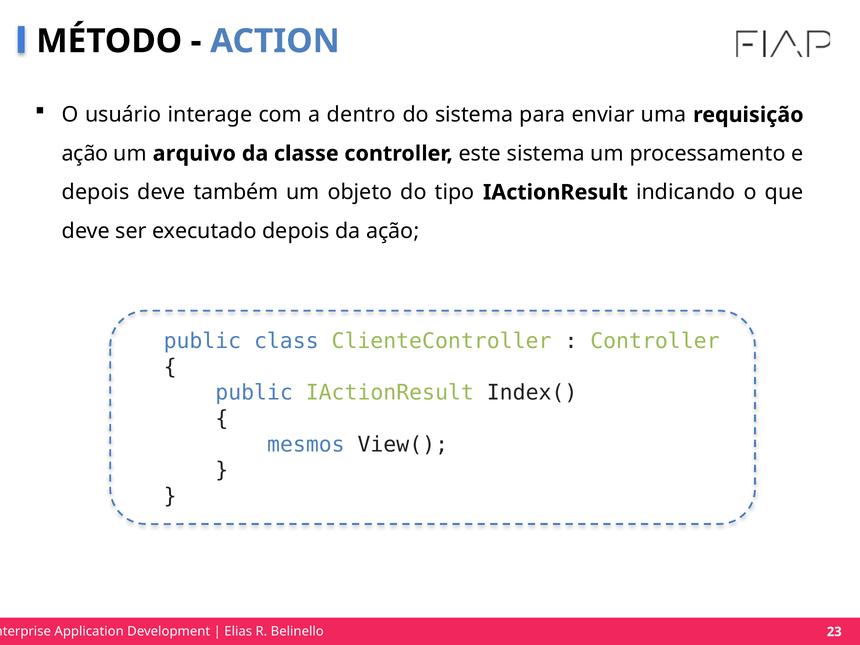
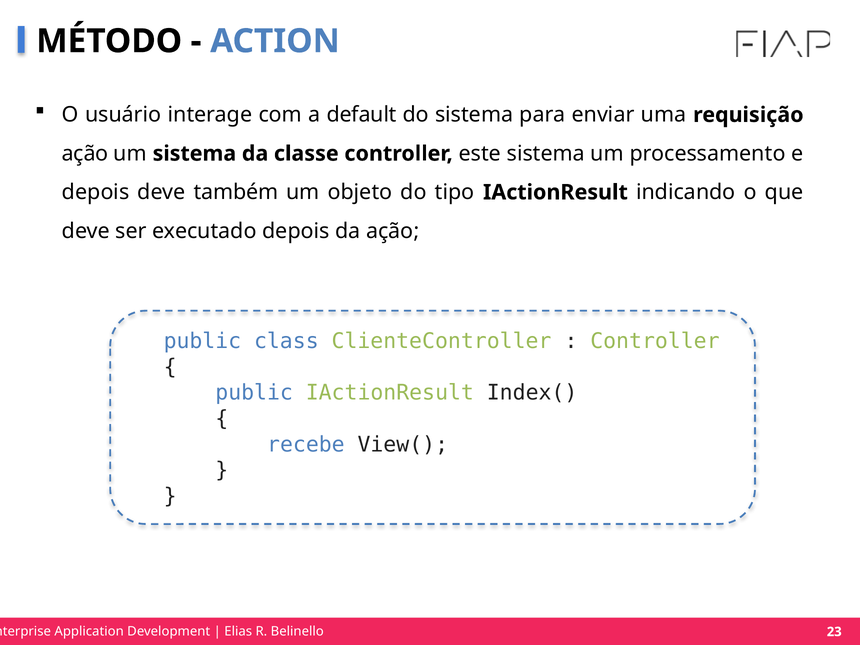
dentro: dentro -> default (362, 115)
um arquivo: arquivo -> sistema (194, 154)
mesmos: mesmos -> recebe (306, 444)
